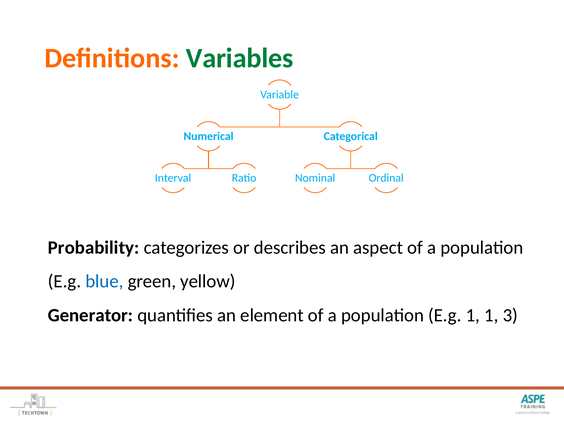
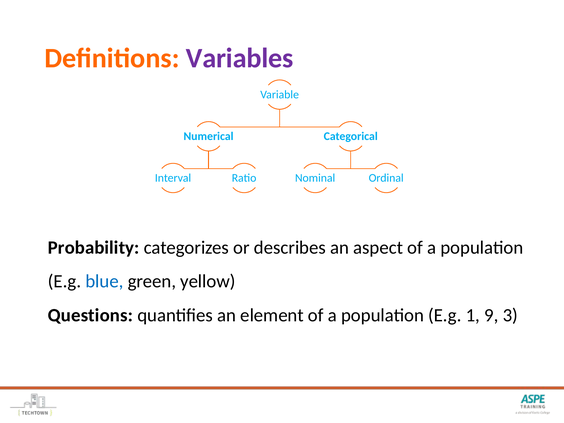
Variables colour: green -> purple (240, 58)
Generator: Generator -> Questions (90, 315)
1 1: 1 -> 9 (491, 315)
